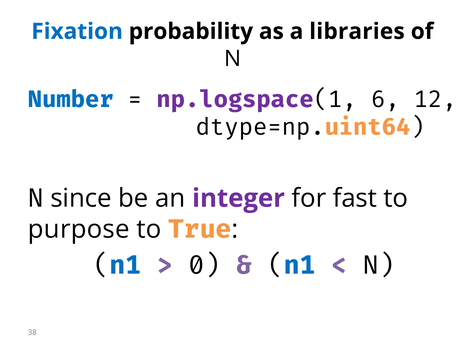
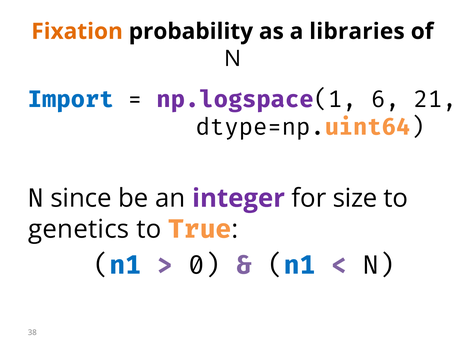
Fixation colour: blue -> orange (77, 31)
Number: Number -> Import (71, 99)
12: 12 -> 21 (435, 99)
fast: fast -> size (355, 198)
purpose: purpose -> genetics (79, 229)
